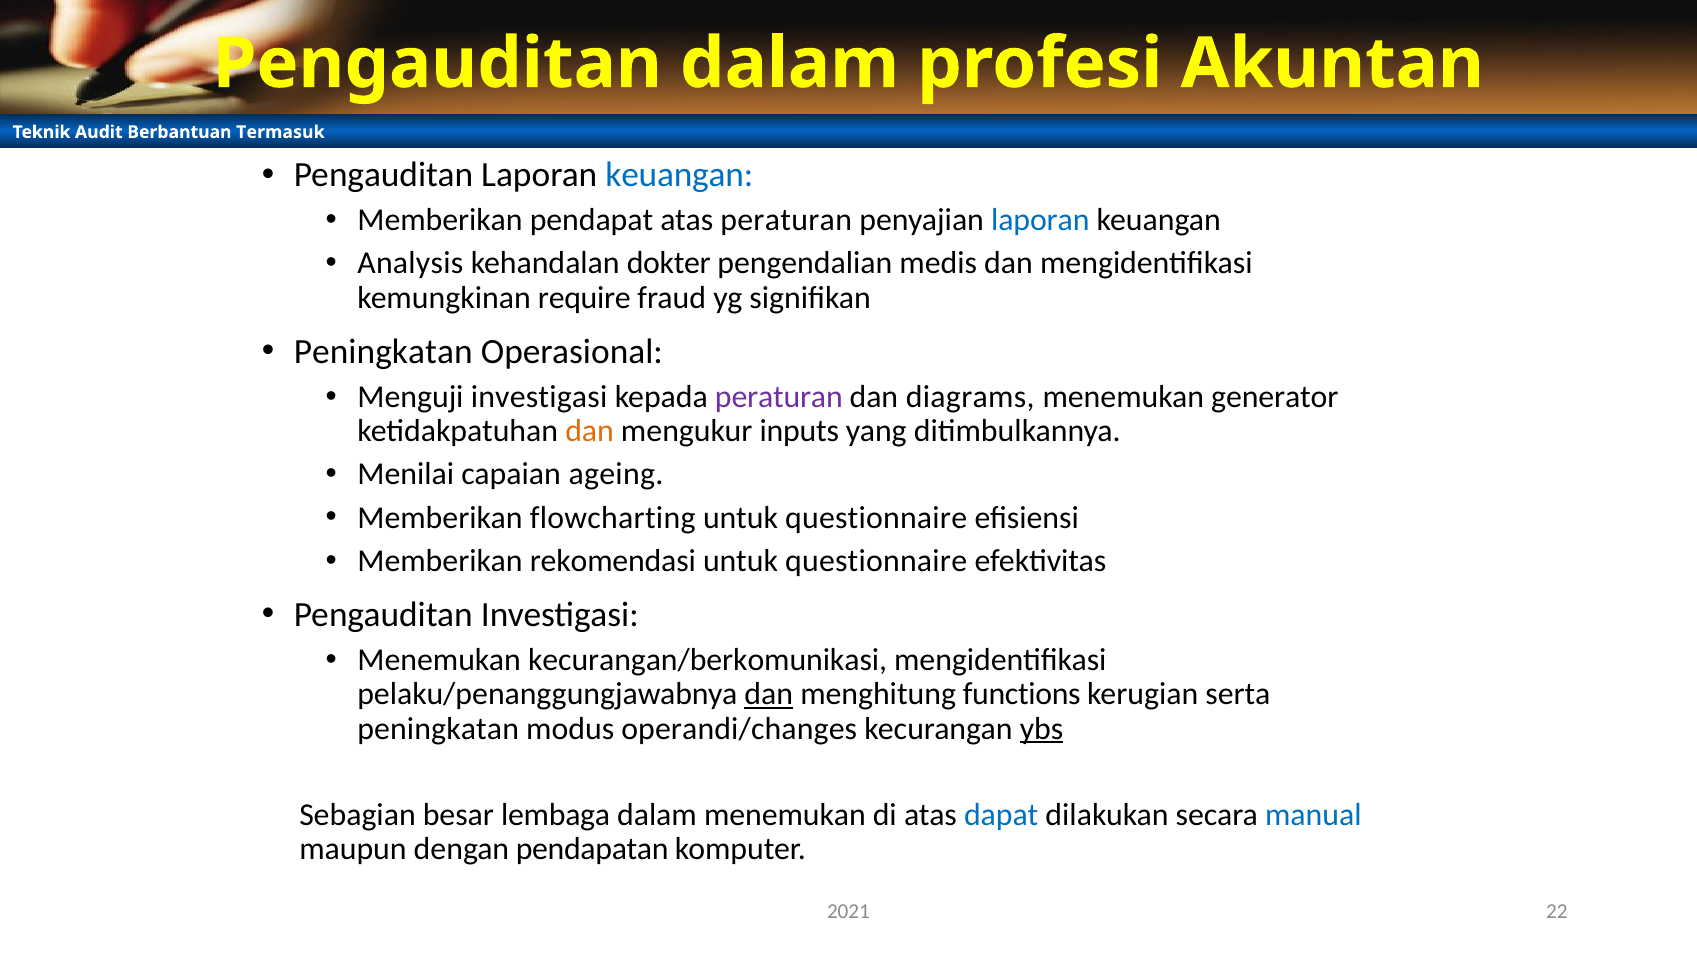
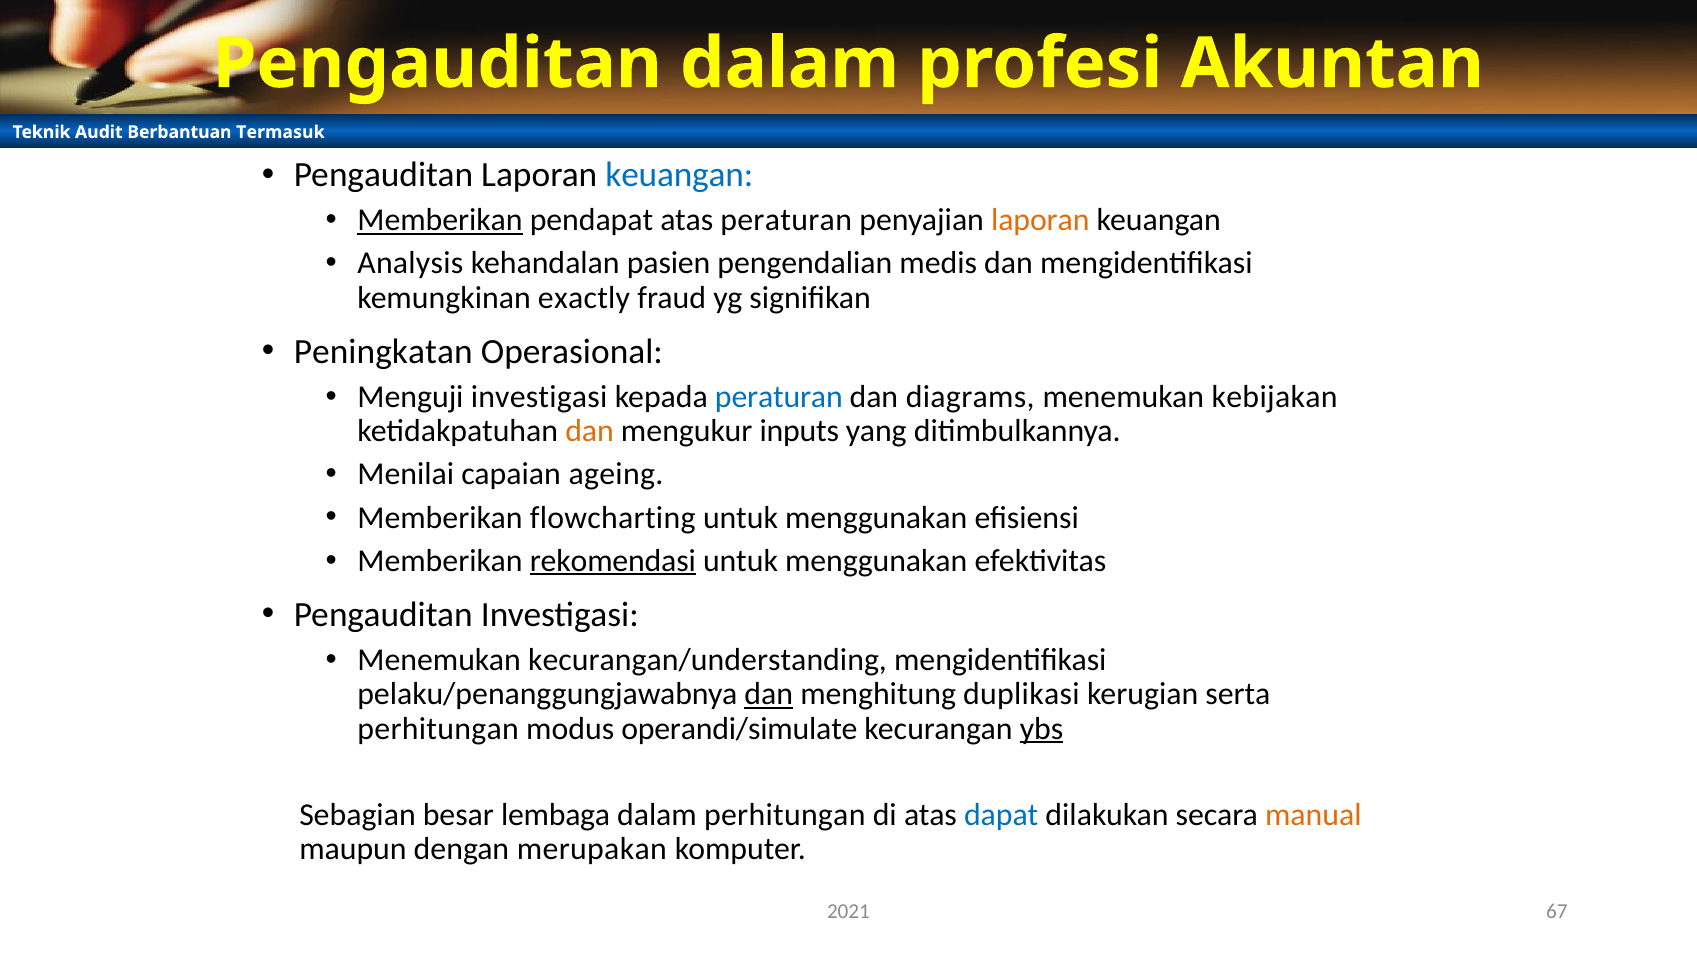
Memberikan underline: none -> present (440, 220)
laporan colour: blue -> orange (1040, 220)
dokter: dokter -> pasien (669, 263)
require: require -> exactly (584, 297)
peraturan colour: purple -> blue (779, 397)
generator: generator -> kebijakan (1275, 397)
questionnaire: questionnaire -> menggunakan (876, 517)
rekomendasi underline: none -> present (613, 560)
questionnaire: questionnaire -> menggunakan (876, 560)
kecurangan/berkomunikasi: kecurangan/berkomunikasi -> kecurangan/understanding (708, 660)
functions: functions -> duplikasi (1021, 694)
peningkatan: peningkatan -> perhitungan (438, 728)
operandi/changes: operandi/changes -> operandi/simulate (739, 728)
dalam menemukan: menemukan -> perhitungan (785, 815)
manual colour: blue -> orange (1313, 815)
pendapatan: pendapatan -> merupakan (592, 849)
22: 22 -> 67 (1557, 911)
